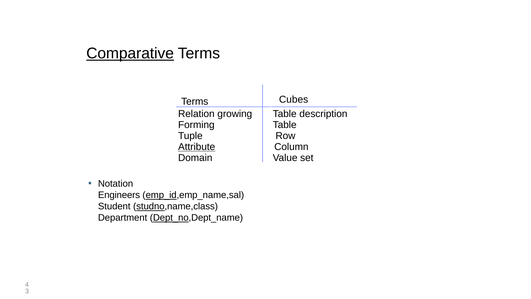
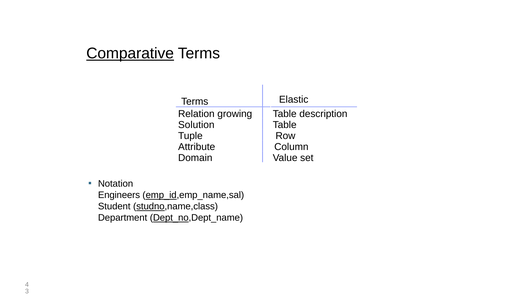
Cubes: Cubes -> Elastic (294, 100)
Forming: Forming -> Solution (196, 125)
Attribute underline: present -> none (197, 147)
